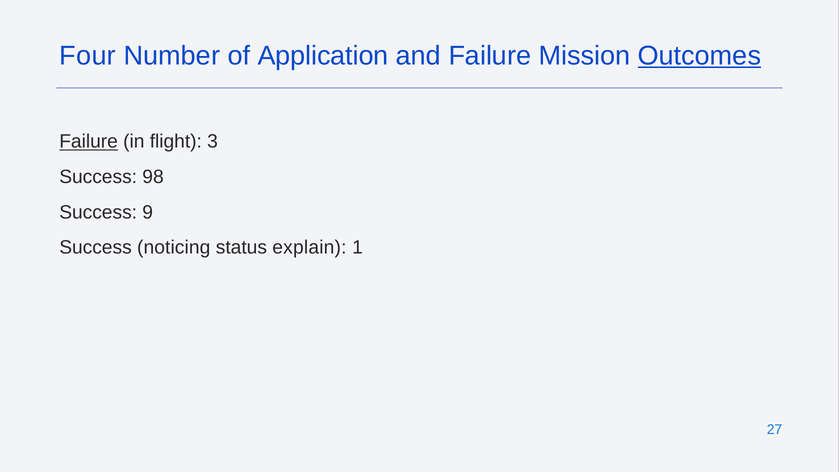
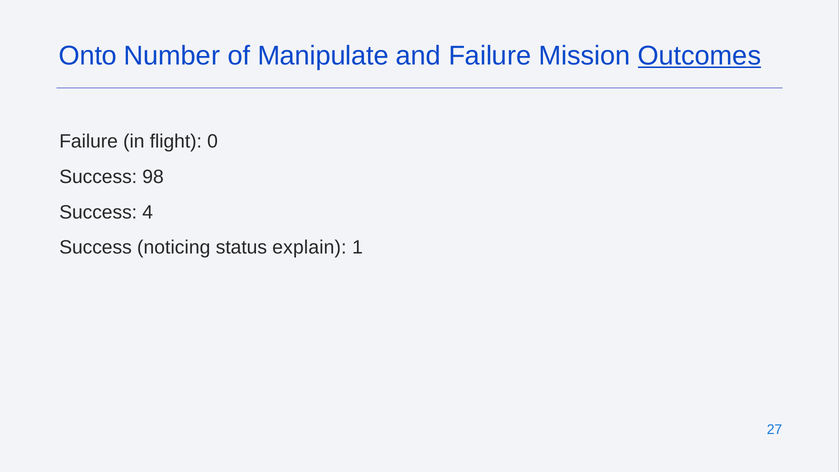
Four: Four -> Onto (88, 56)
Application: Application -> Manipulate (323, 56)
Failure underline: present -> none (89, 142)
3: 3 -> 0 (213, 142)
9: 9 -> 4 (148, 212)
